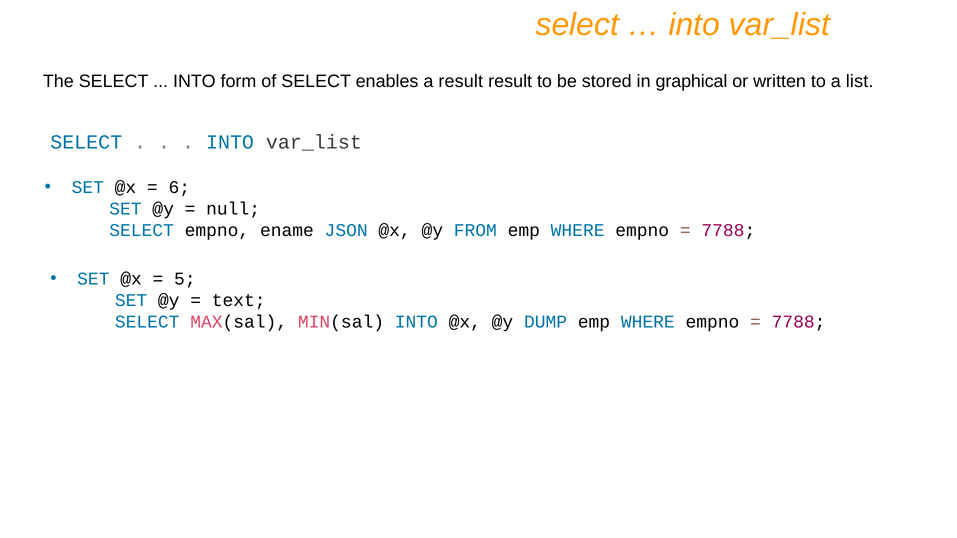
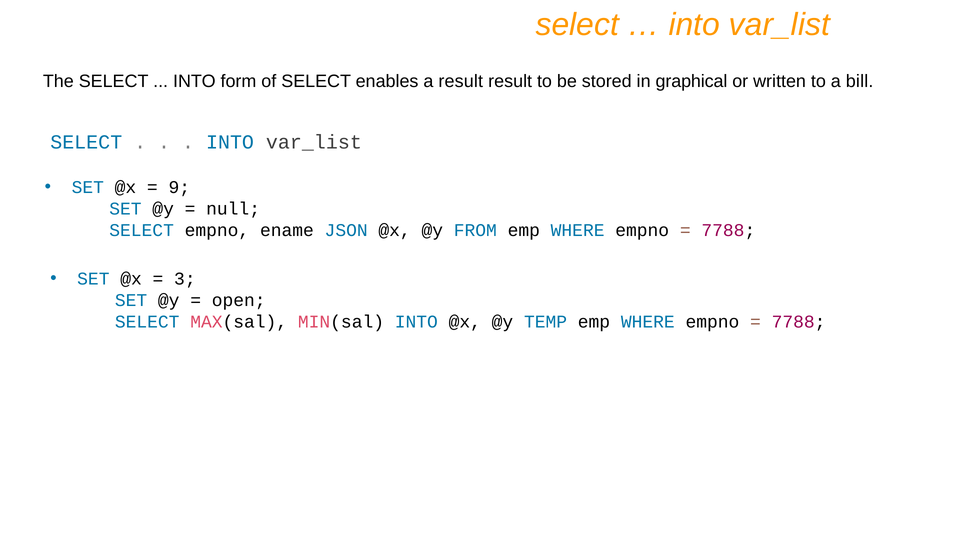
list: list -> bill (860, 81)
6: 6 -> 9 (179, 187)
5: 5 -> 3 (185, 279)
text: text -> open (239, 301)
DUMP: DUMP -> TEMP (546, 322)
